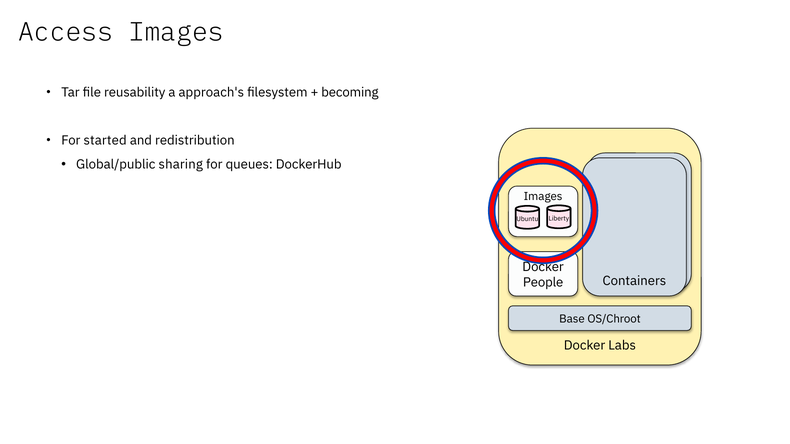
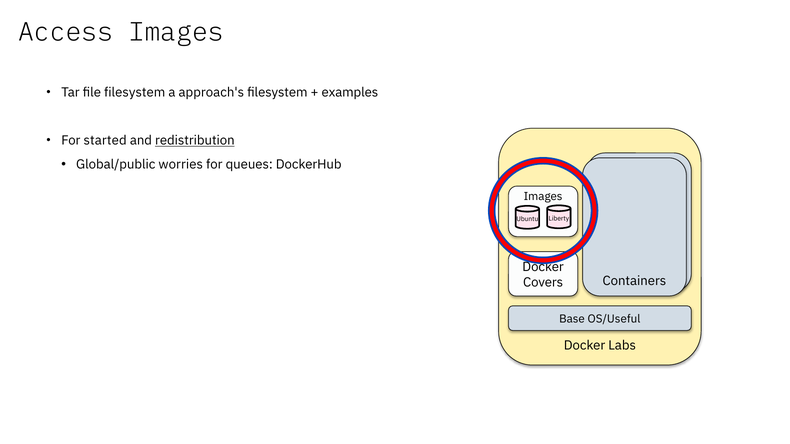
file reusability: reusability -> filesystem (135, 92)
becoming: becoming -> examples (350, 92)
redistribution underline: none -> present (195, 141)
sharing: sharing -> worries (181, 165)
People: People -> Covers (543, 283)
OS/Chroot: OS/Chroot -> OS/Useful (614, 319)
